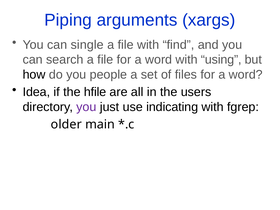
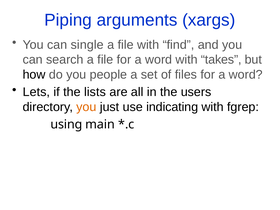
using: using -> takes (221, 60)
Idea: Idea -> Lets (36, 92)
hfile: hfile -> lists (95, 92)
you colour: purple -> orange (86, 107)
older: older -> using (66, 124)
